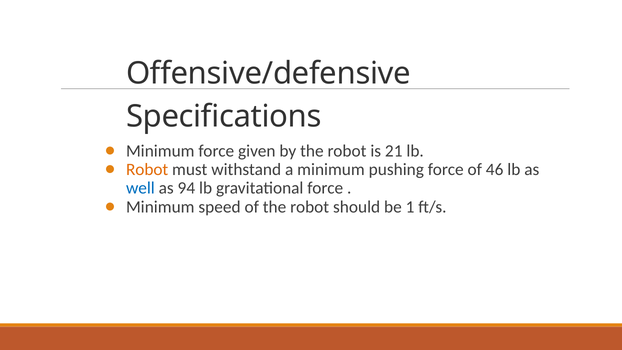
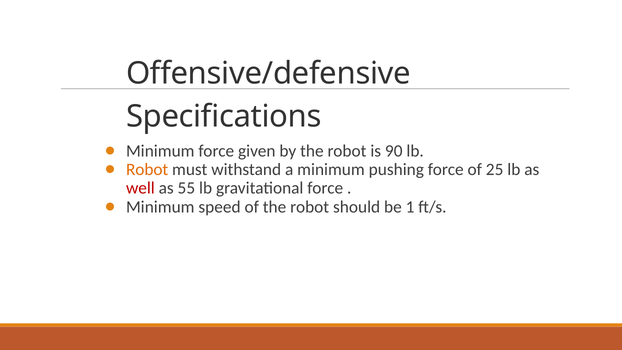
21: 21 -> 90 (394, 151)
46: 46 -> 25 (495, 169)
well colour: blue -> red (140, 188)
94: 94 -> 55 (186, 188)
